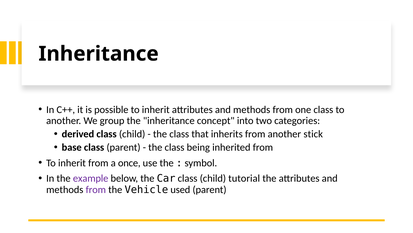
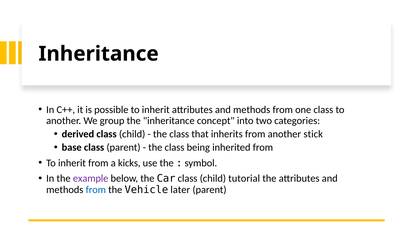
once: once -> kicks (129, 162)
from colour: purple -> blue (96, 189)
used: used -> later (180, 189)
